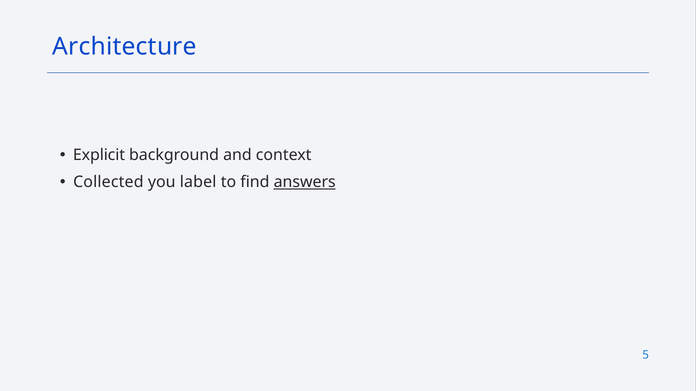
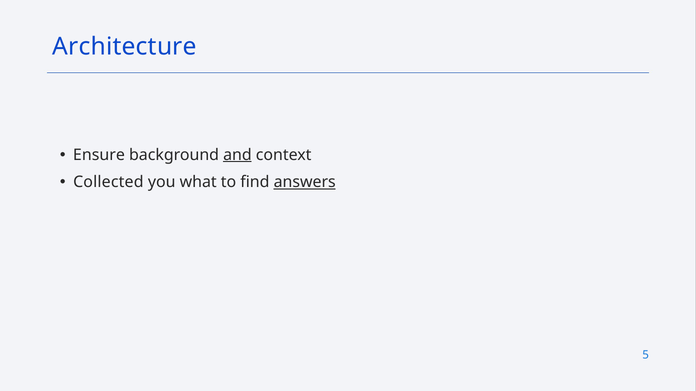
Explicit: Explicit -> Ensure (99, 155)
and underline: none -> present (237, 155)
label: label -> what (198, 182)
